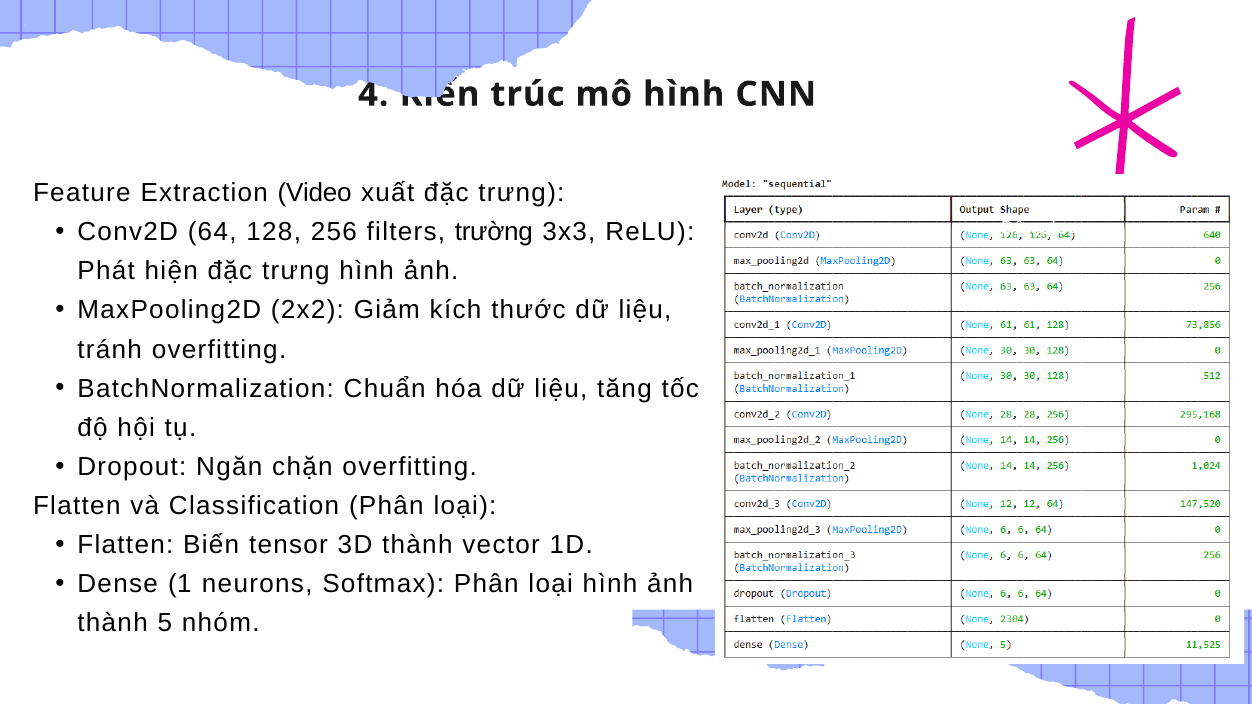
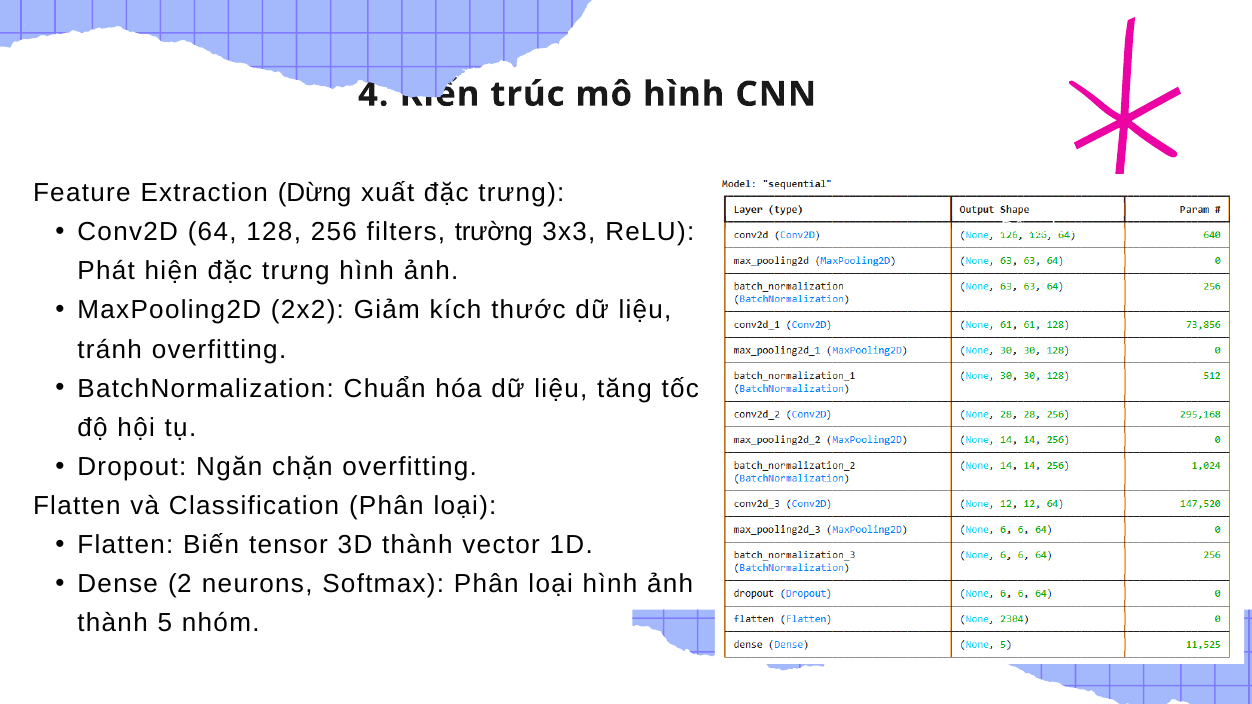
Video: Video -> Dừng (315, 193)
1: 1 -> 2 (180, 584)
